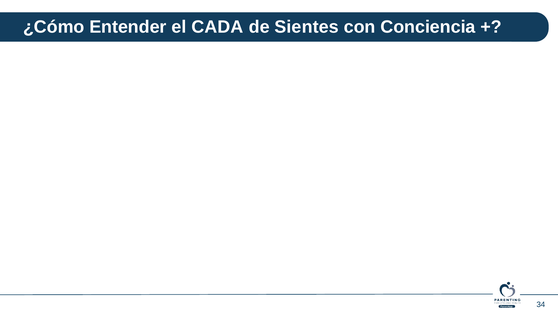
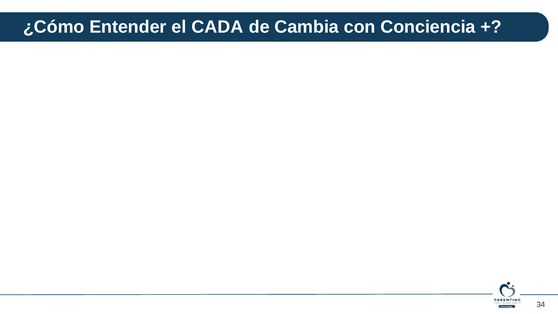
Sientes: Sientes -> Cambia (307, 27)
